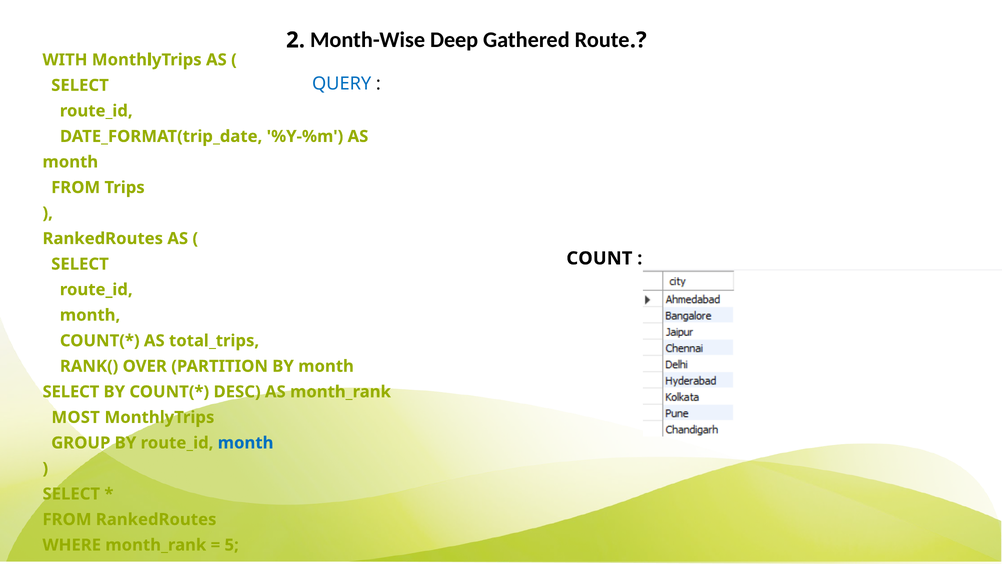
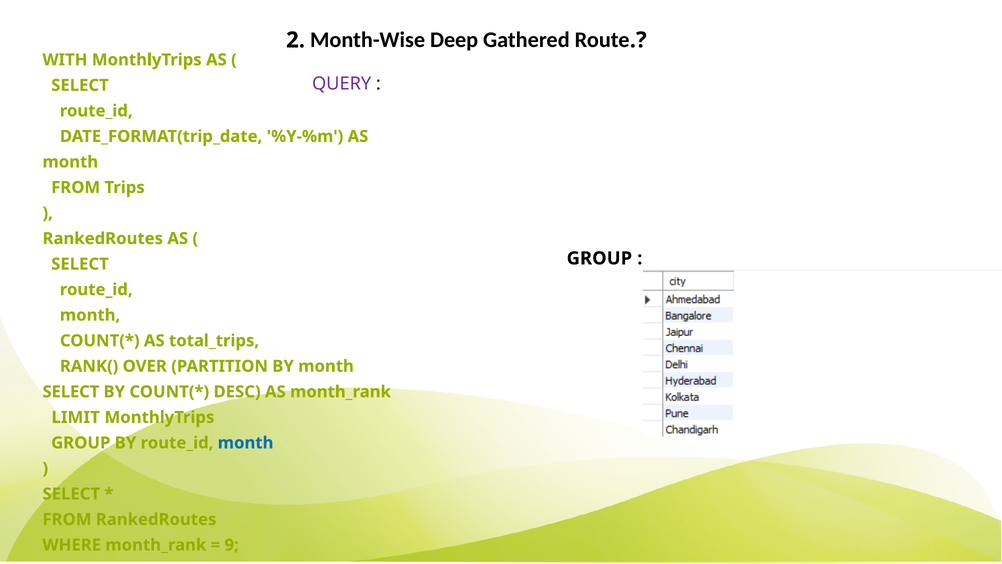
QUERY colour: blue -> purple (342, 84)
COUNT: COUNT -> GROUP (599, 258)
MOST: MOST -> LIMIT (76, 417)
5: 5 -> 9 (232, 545)
